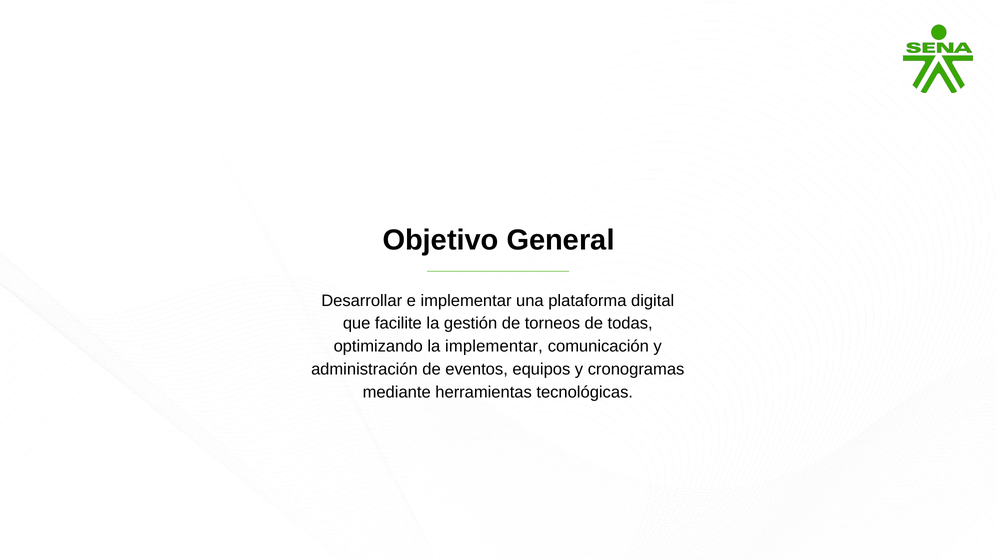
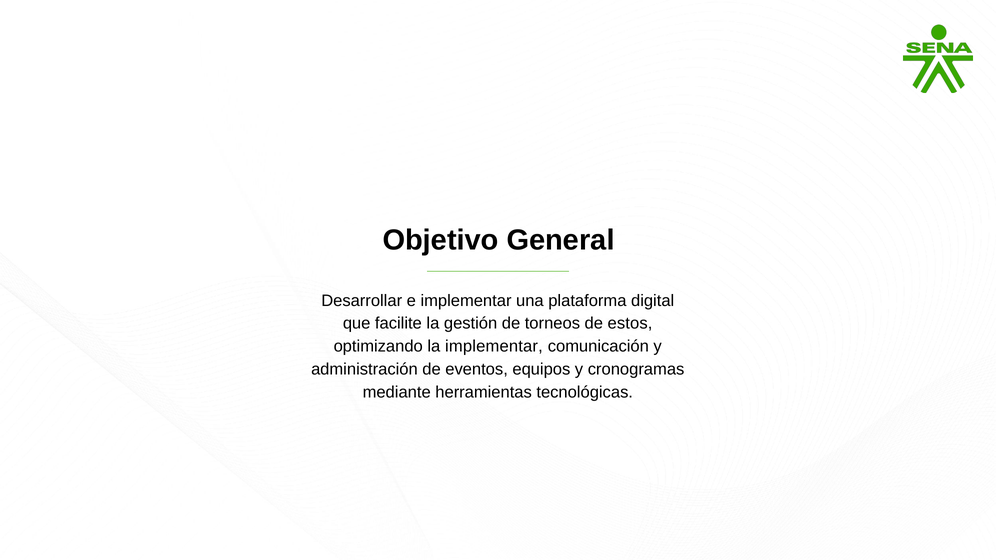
todas: todas -> estos (630, 324)
